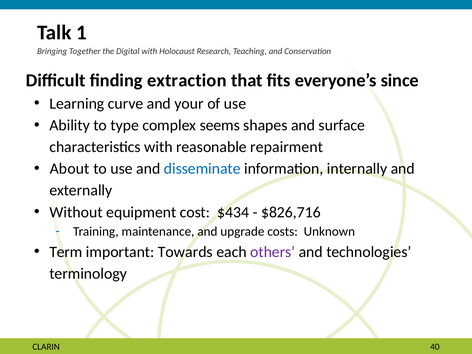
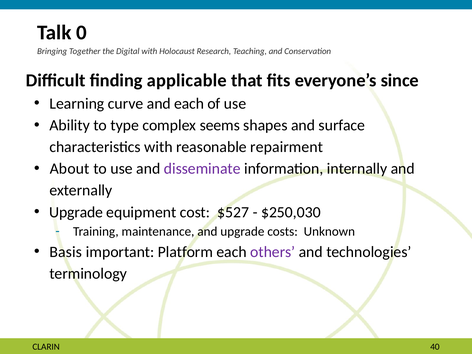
1: 1 -> 0 (81, 32)
extraction: extraction -> applicable (187, 81)
and your: your -> each (189, 104)
disseminate colour: blue -> purple (202, 169)
Without: Without -> Upgrade (76, 212)
$434: $434 -> $527 (233, 212)
$826,716: $826,716 -> $250,030 (291, 212)
Term: Term -> Basis (66, 252)
Towards: Towards -> Platform (185, 252)
